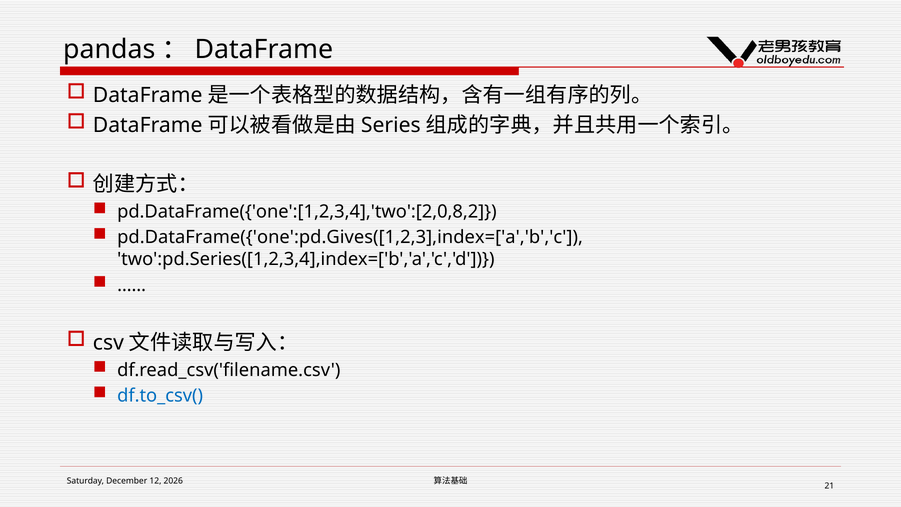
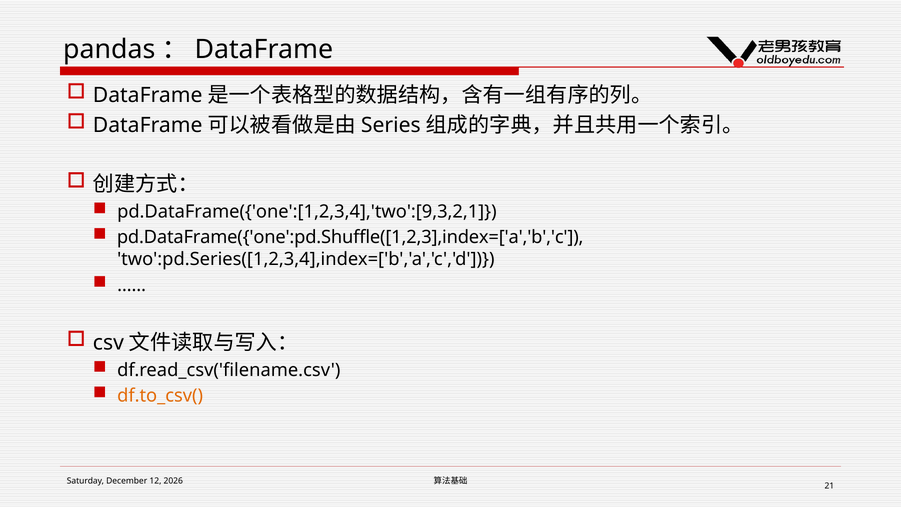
pd.DataFrame({'one':[1,2,3,4],'two':[2,0,8,2: pd.DataFrame({'one':[1,2,3,4],'two':[2,0,8,2 -> pd.DataFrame({'one':[1,2,3,4],'two':[9,3,2,1 (307, 211)
pd.DataFrame({'one':pd.Gives([1,2,3],index=['a','b','c: pd.DataFrame({'one':pd.Gives([1,2,3],index=['a','b','c -> pd.DataFrame({'one':pd.Shuffle([1,2,3],index=['a','b','c (350, 237)
df.to_csv( colour: blue -> orange (160, 396)
